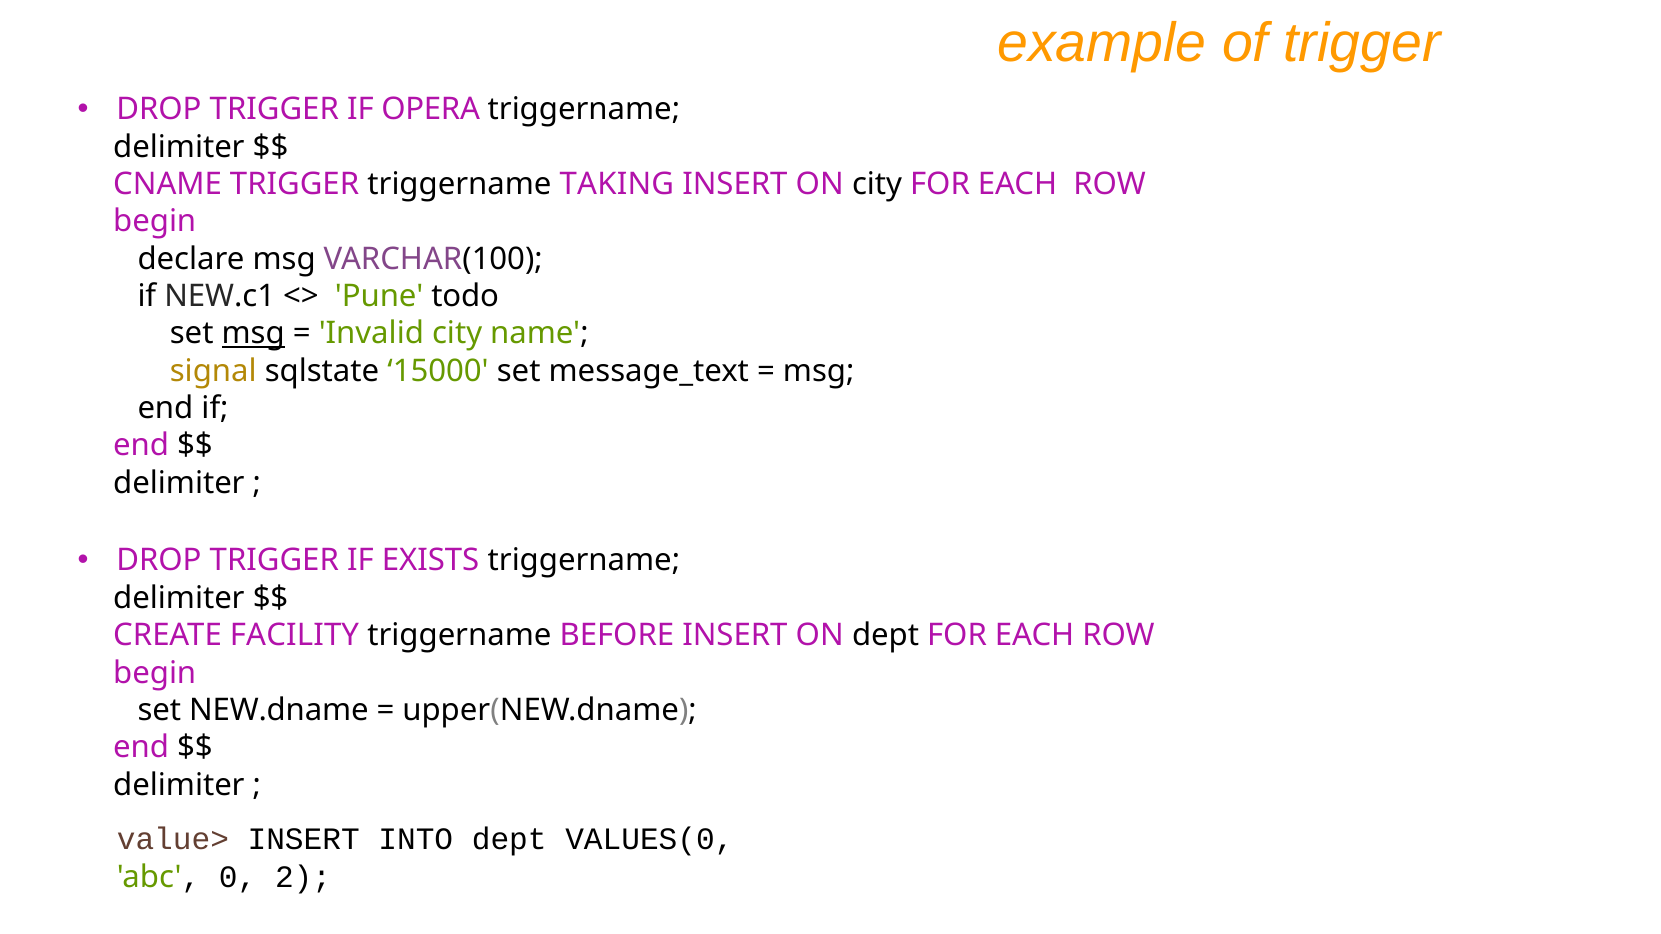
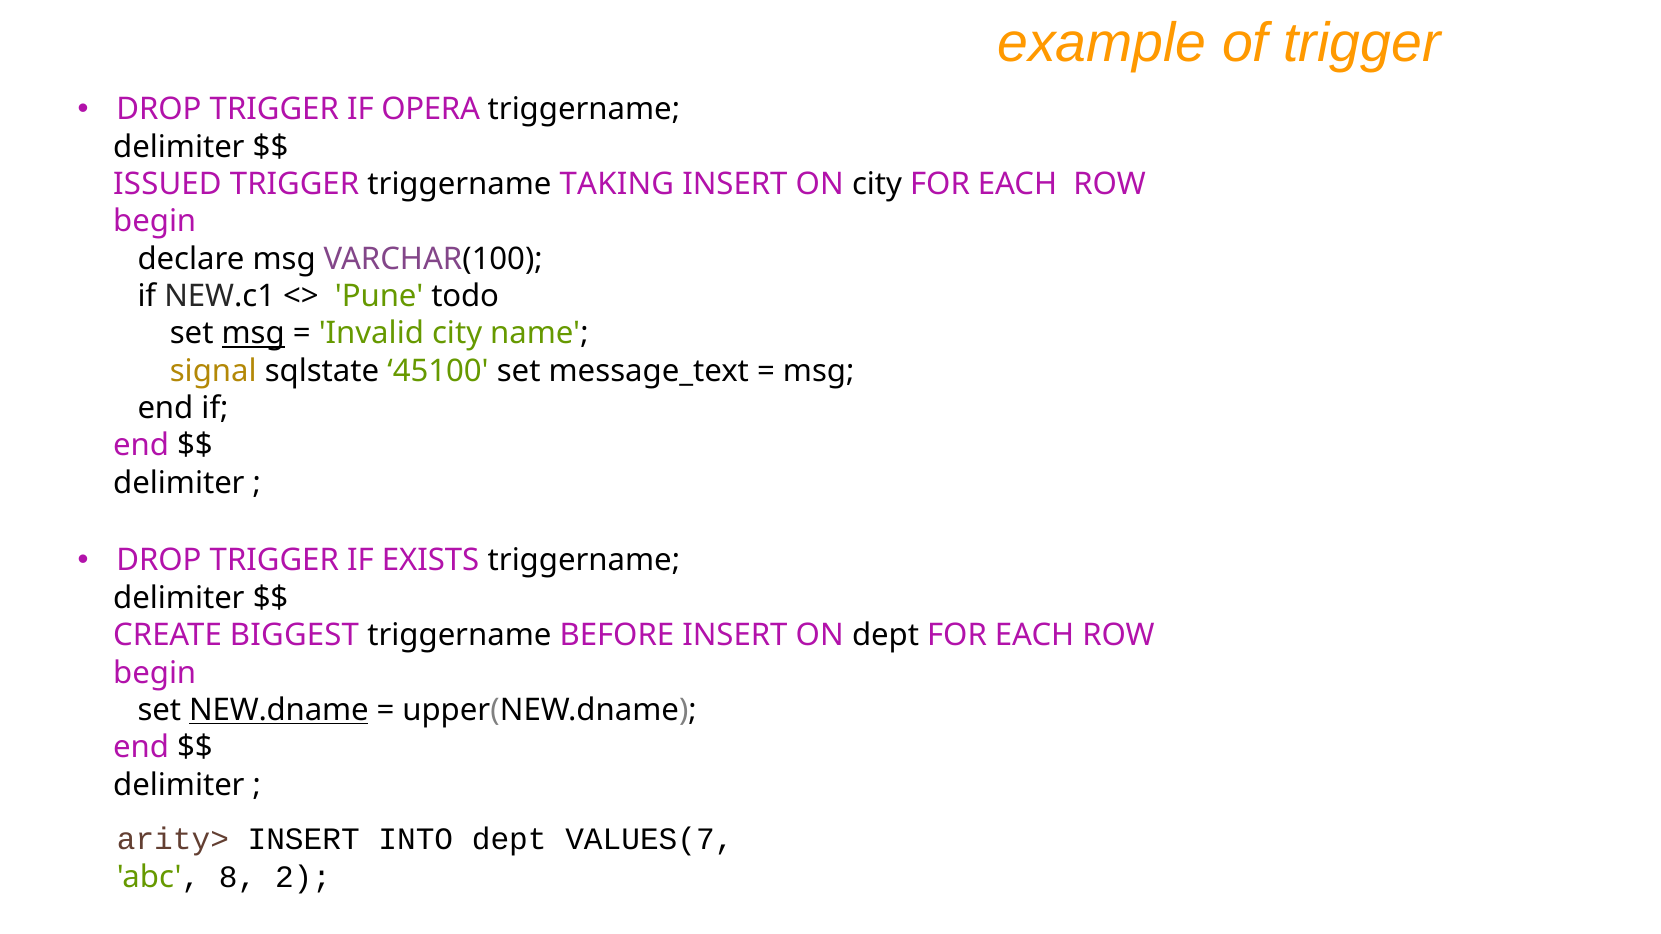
CNAME: CNAME -> ISSUED (167, 184)
15000: 15000 -> 45100 (438, 371)
FACILITY: FACILITY -> BIGGEST (294, 636)
NEW.dname underline: none -> present (279, 710)
value>: value> -> arity> (173, 840)
VALUES(0: VALUES(0 -> VALUES(7 (649, 840)
0: 0 -> 8 (238, 877)
